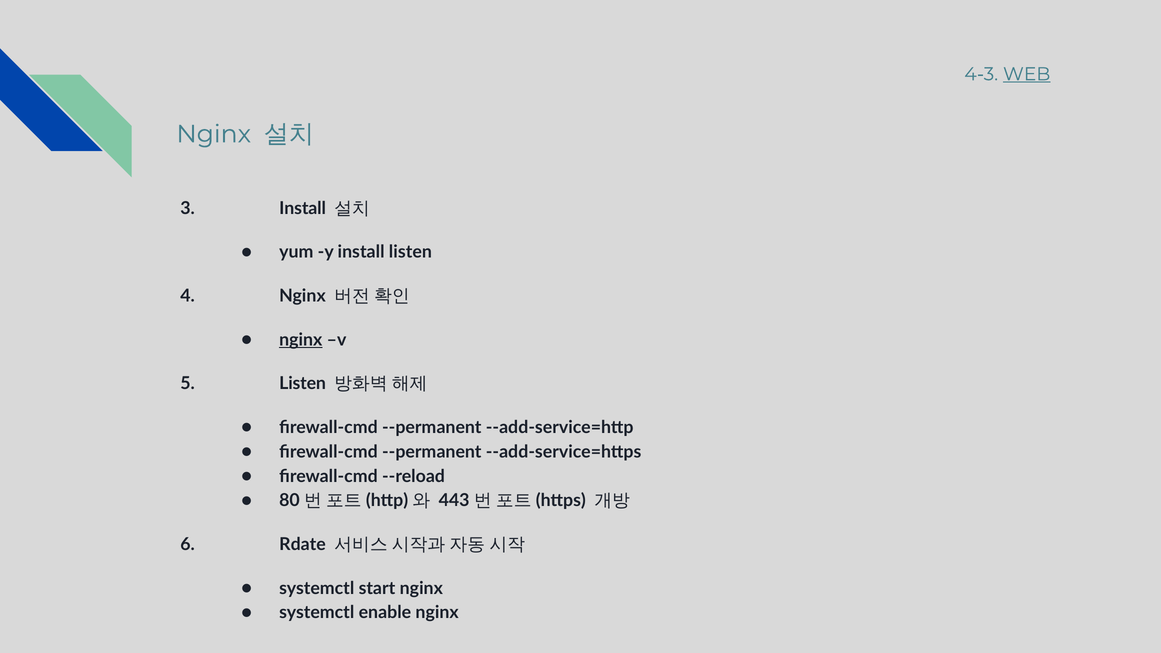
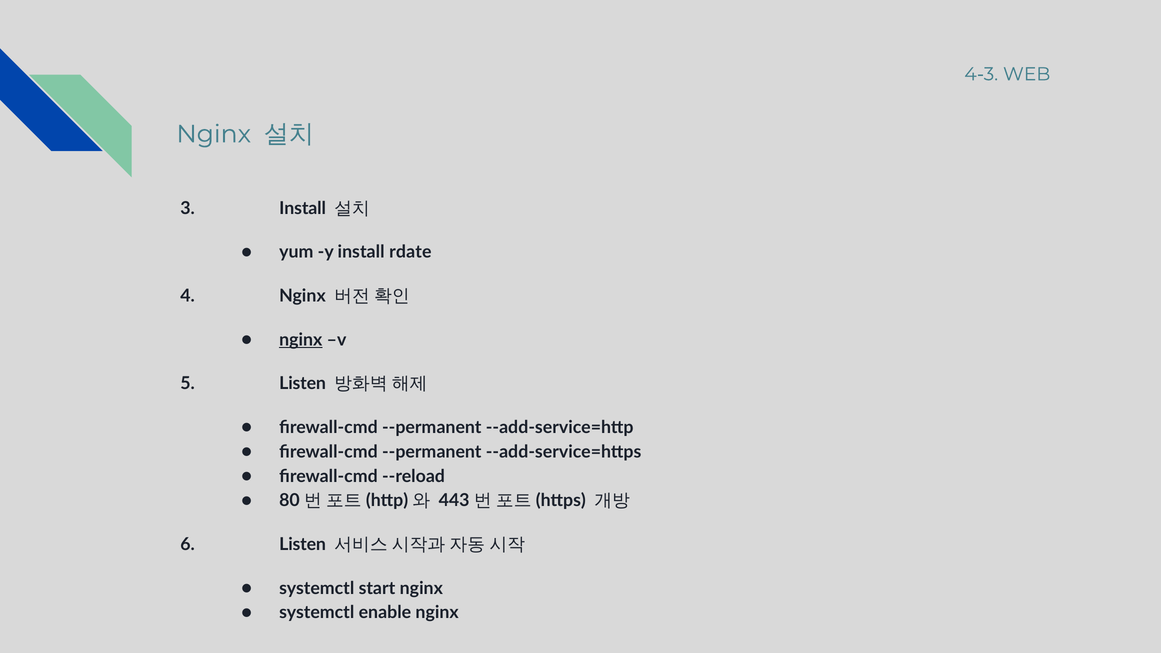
WEB underline: present -> none (1027, 74)
install listen: listen -> rdate (410, 252)
6 Rdate: Rdate -> Listen (303, 544)
